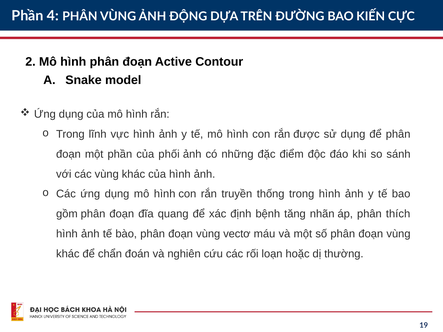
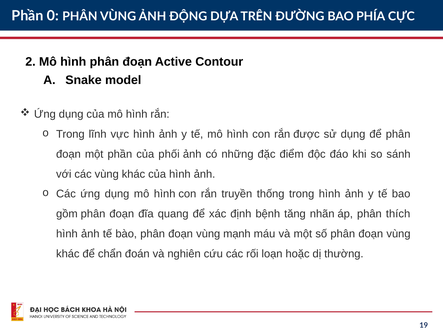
4: 4 -> 0 (53, 16)
KIẾN: KIẾN -> PHÍA (371, 16)
vectơ: vectơ -> mạnh (237, 234)
